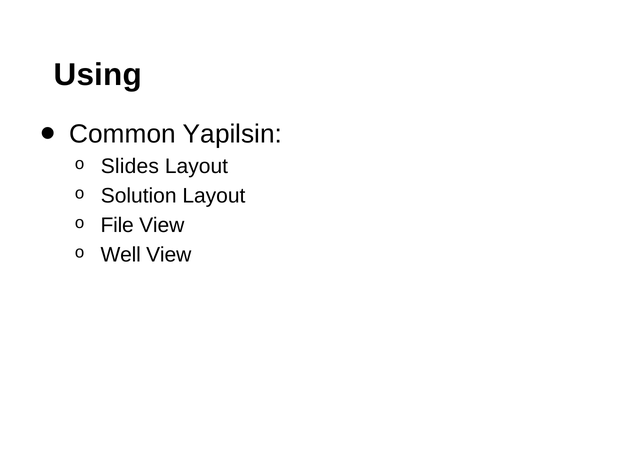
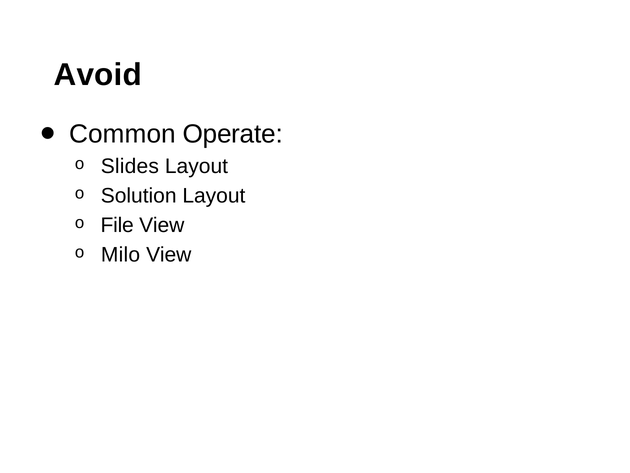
Using: Using -> Avoid (98, 75)
Yapilsin: Yapilsin -> Operate (233, 134)
Well: Well -> Milo (120, 254)
